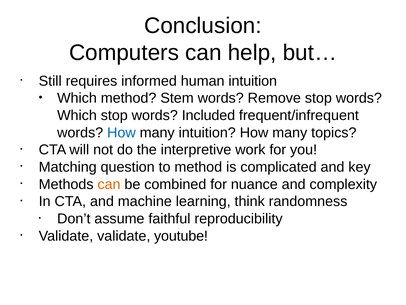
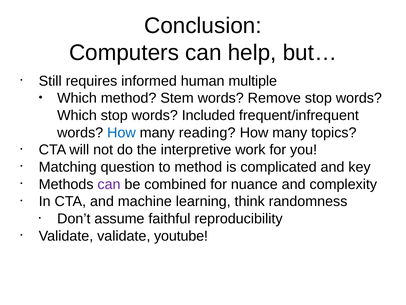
human intuition: intuition -> multiple (253, 81)
many intuition: intuition -> reading (207, 132)
can colour: orange -> purple (109, 184)
